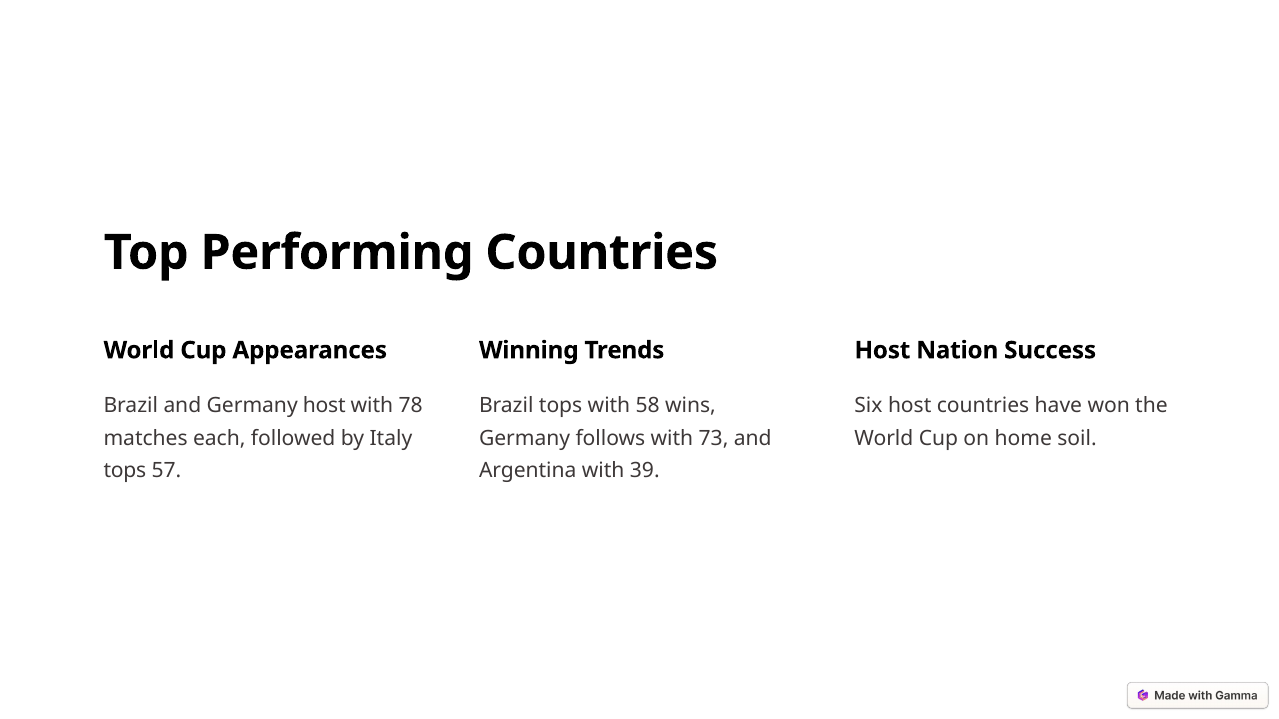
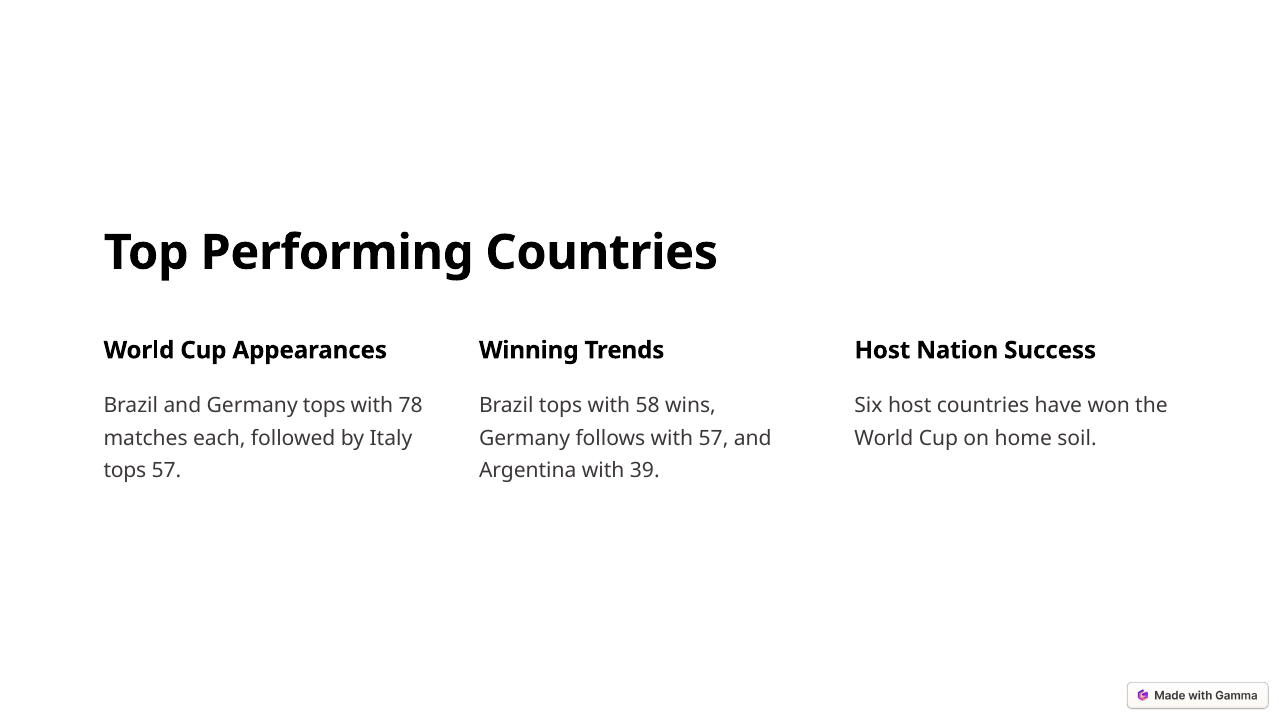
Germany host: host -> tops (324, 406)
with 73: 73 -> 57 (714, 438)
